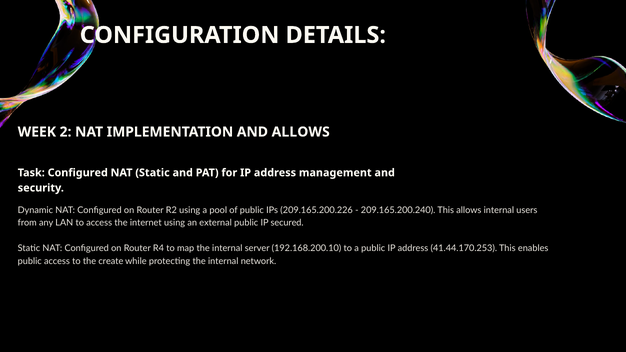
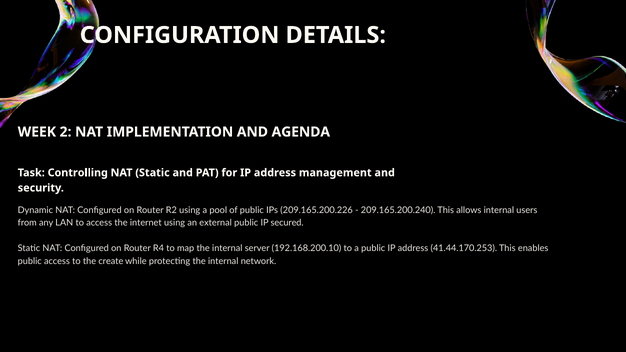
AND ALLOWS: ALLOWS -> AGENDA (301, 132)
Task Configured: Configured -> Controlling (78, 173)
